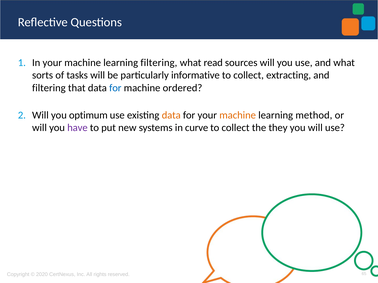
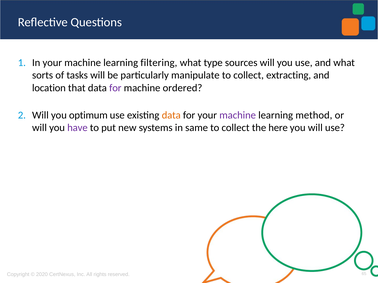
read: read -> type (213, 63)
informative: informative -> manipulate (195, 75)
filtering: filtering -> location (49, 88)
for colour: blue -> purple (115, 88)
machine colour: orange -> purple (238, 115)
curve: curve -> same (197, 128)
they: they -> here (278, 128)
